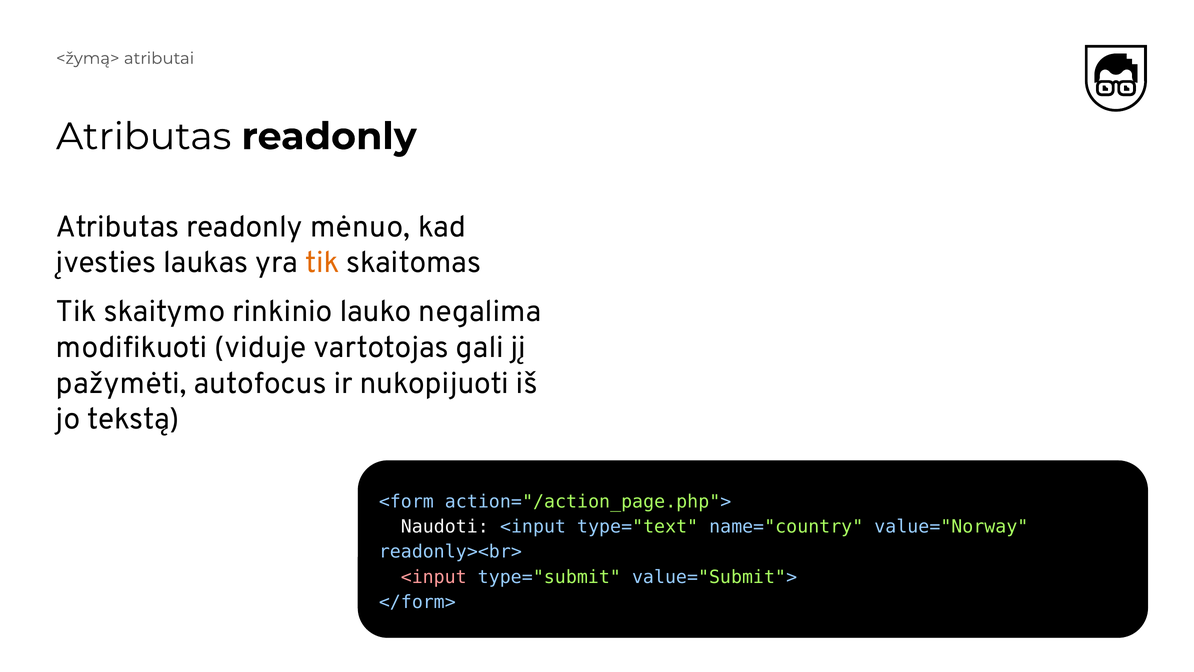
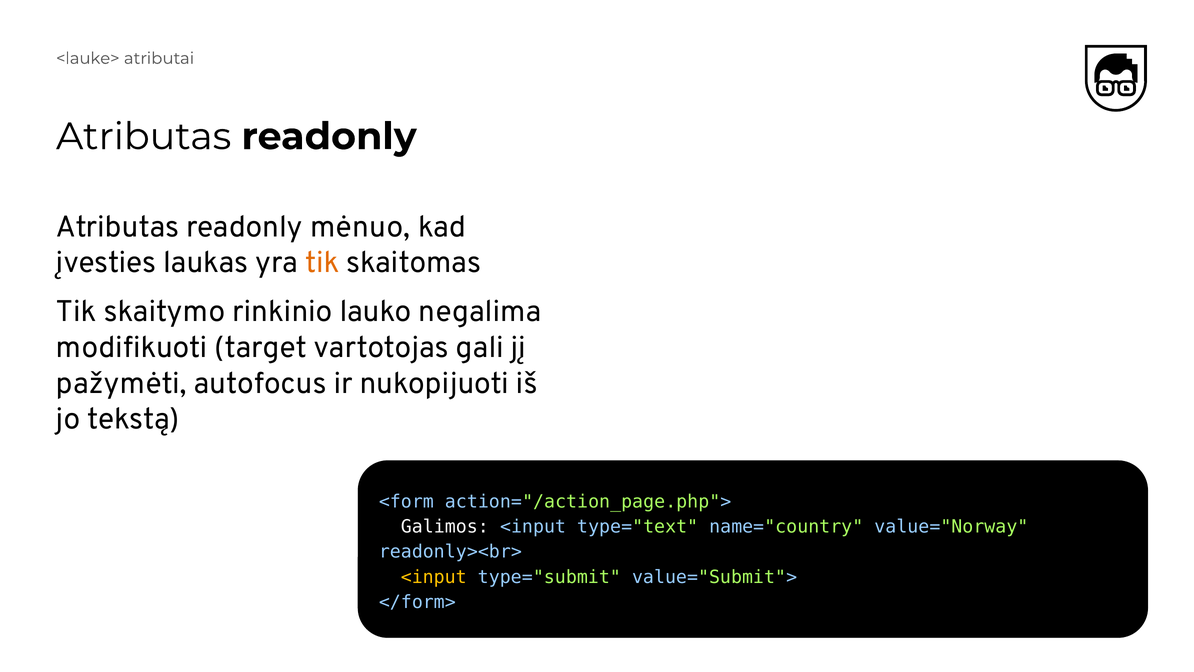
<žymą>: <žymą> -> <lauke> (88, 58)
viduje: viduje -> target (261, 347)
Naudoti: Naudoti -> Galimos (445, 527)
<input colour: pink -> yellow (434, 577)
